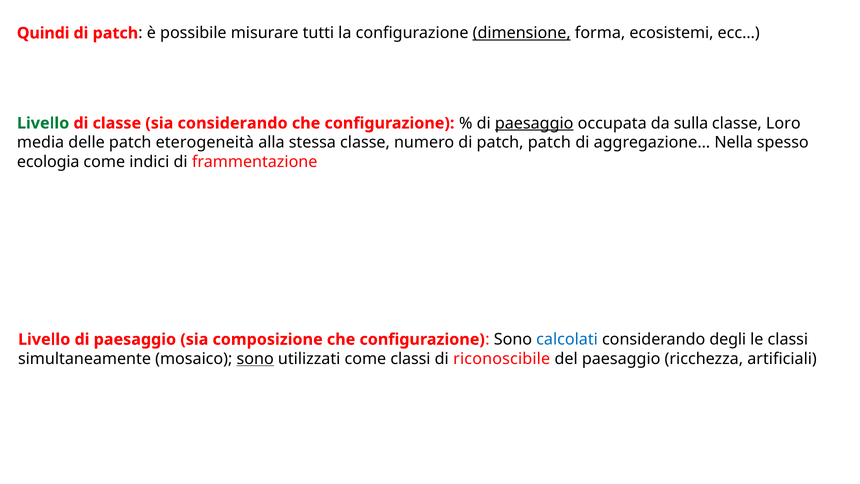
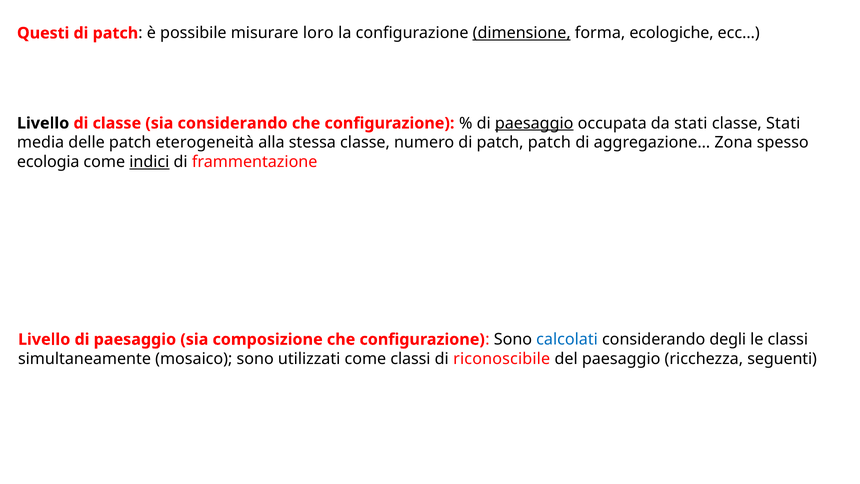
Quindi: Quindi -> Questi (43, 33)
tutti: tutti -> loro (318, 33)
ecosistemi: ecosistemi -> ecologiche (672, 33)
Livello colour: green -> black (43, 123)
da sulla: sulla -> stati (691, 123)
classe Loro: Loro -> Stati (783, 123)
Nella: Nella -> Zona (734, 142)
indici underline: none -> present (149, 162)
sono underline: present -> none (255, 359)
artificiali: artificiali -> seguenti (782, 359)
